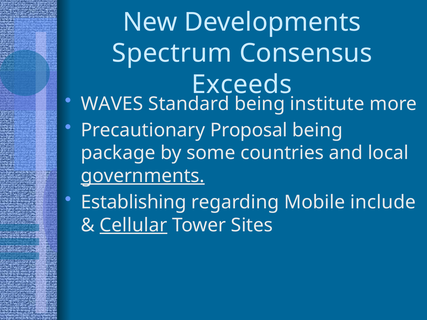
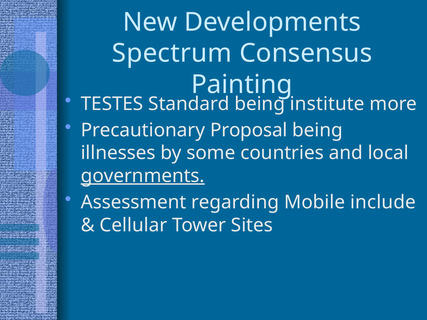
Exceeds: Exceeds -> Painting (242, 85)
WAVES: WAVES -> TESTES (112, 104)
package: package -> illnesses (118, 153)
Establishing: Establishing -> Assessment (134, 203)
Cellular underline: present -> none (133, 225)
